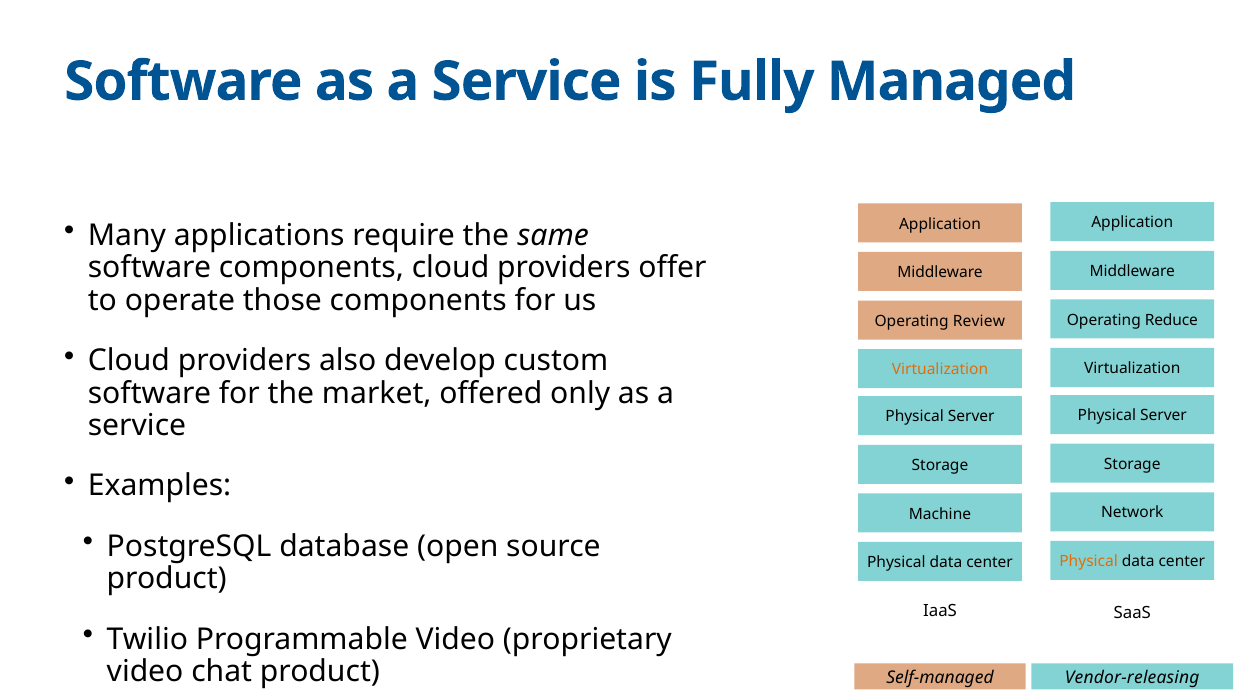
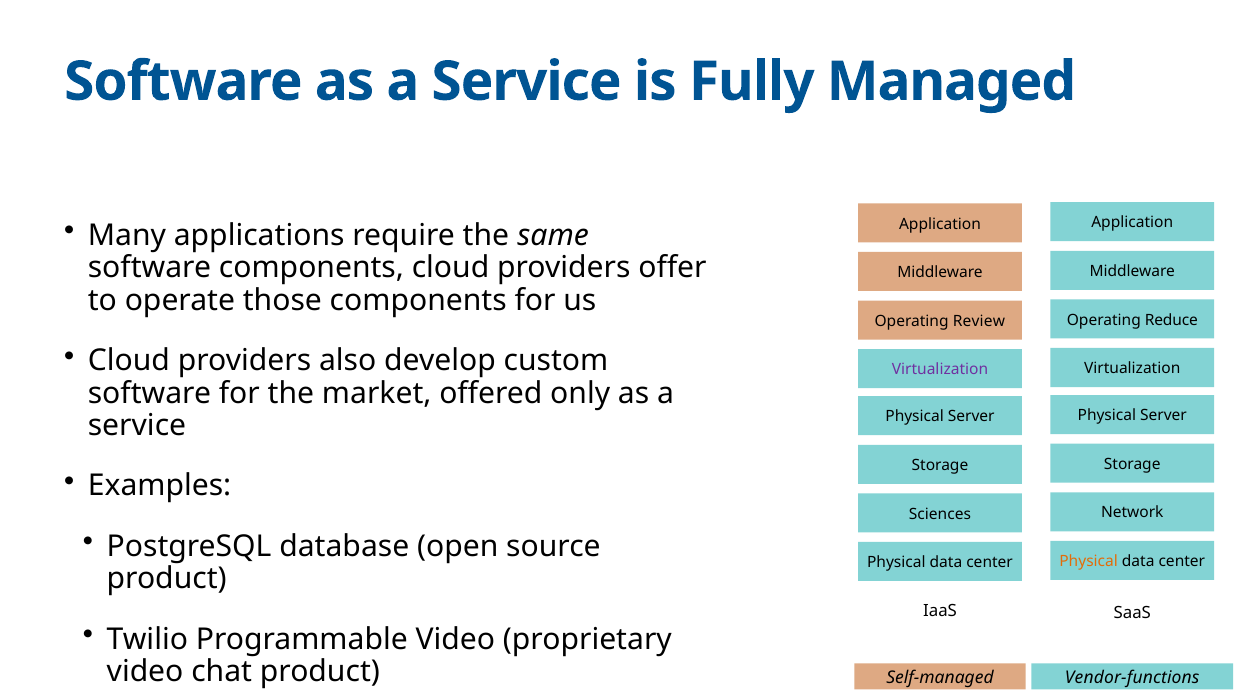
Virtualization colour: orange -> purple (940, 370)
Machine: Machine -> Sciences (940, 514)
Vendor-releasing: Vendor-releasing -> Vendor-functions (1132, 678)
